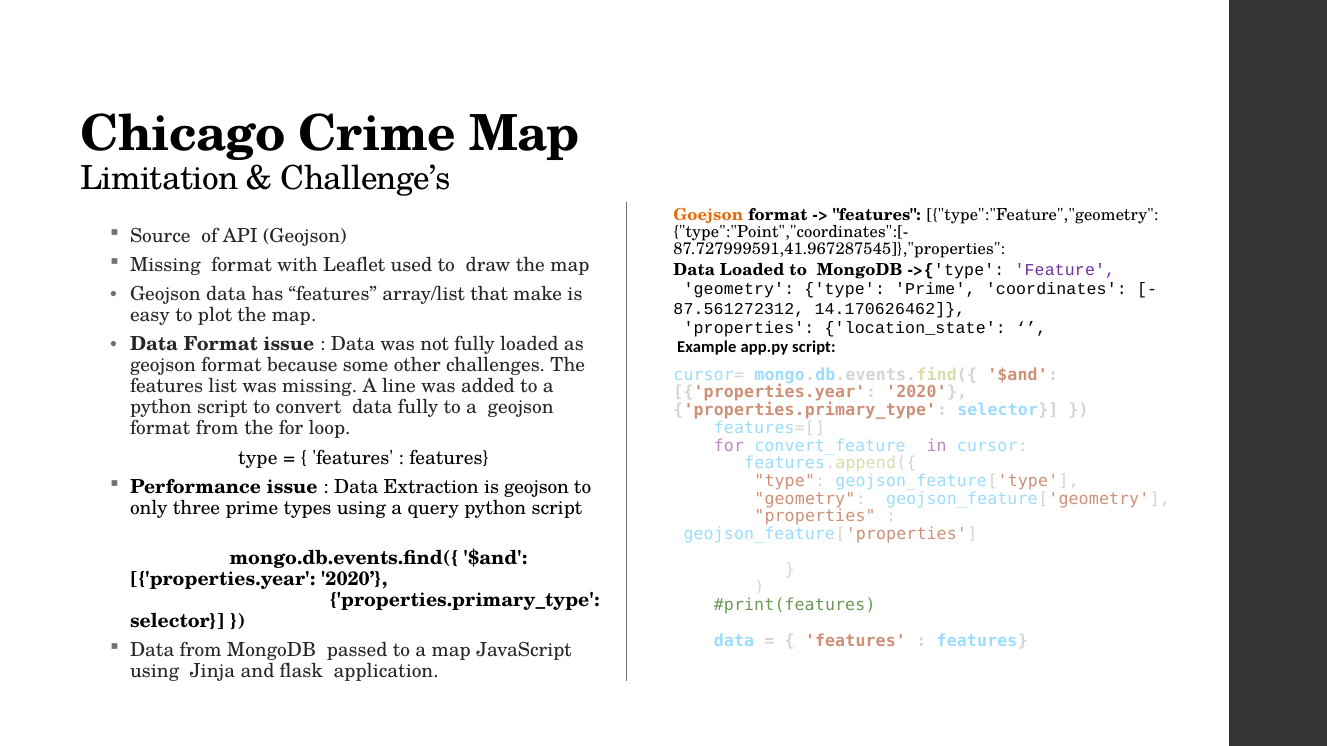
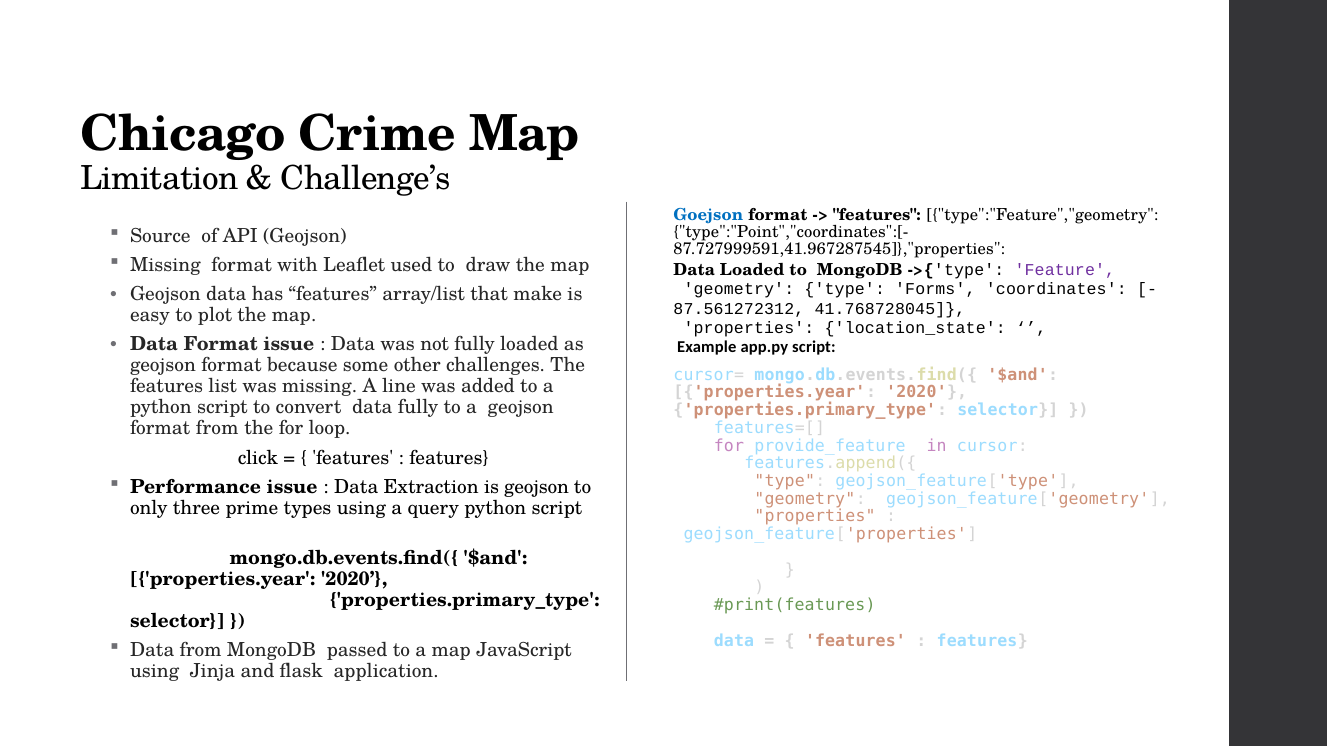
Goejson colour: orange -> blue (708, 215)
type Prime: Prime -> Forms (935, 290)
14.170626462: 14.170626462 -> 41.768728045 (890, 309)
convert_feature: convert_feature -> provide_feature (830, 446)
type: type -> click (258, 458)
